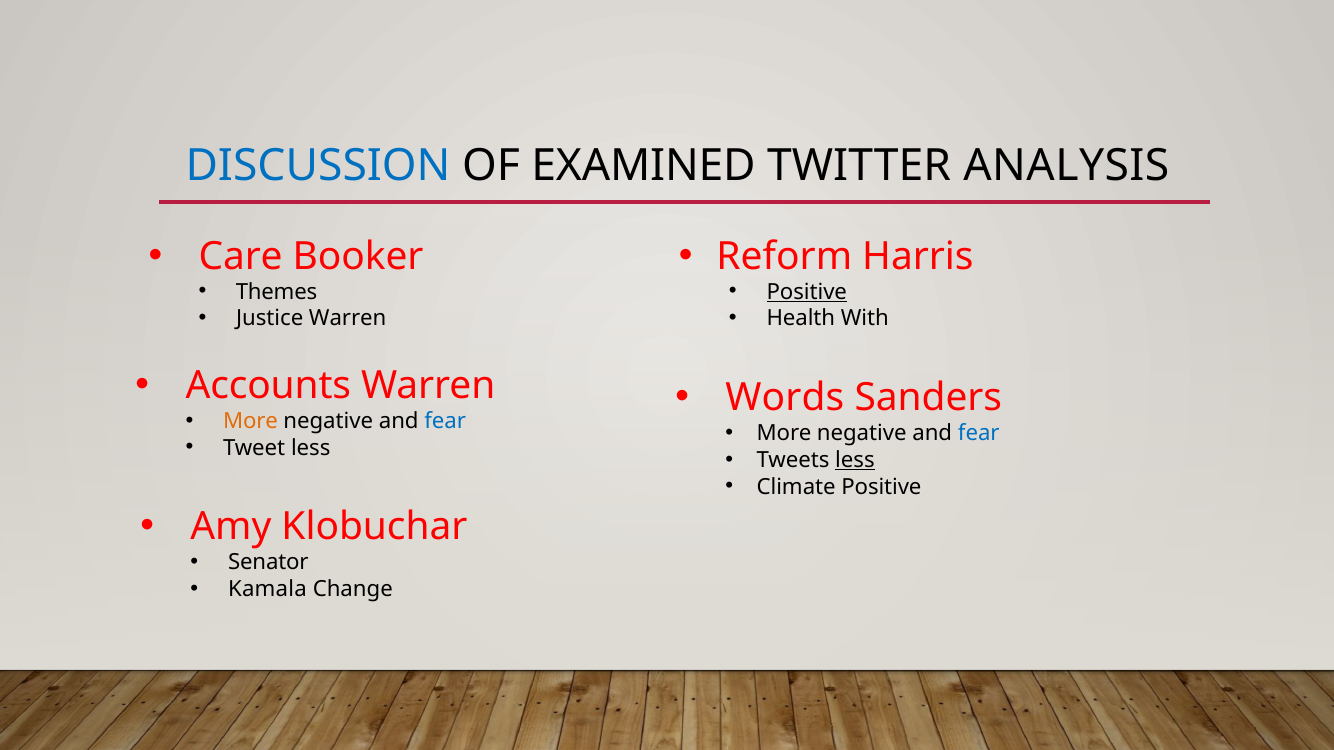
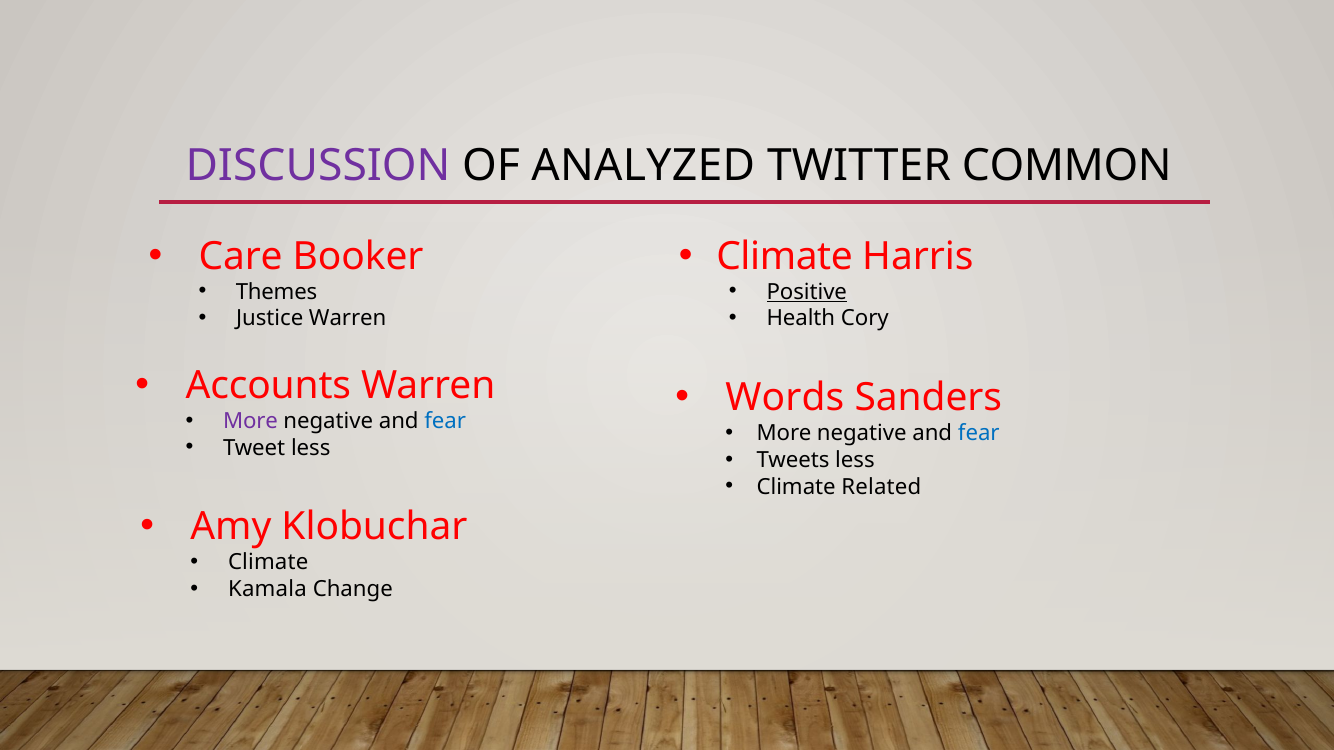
DISCUSSION colour: blue -> purple (318, 166)
EXAMINED: EXAMINED -> ANALYZED (643, 166)
ANALYSIS: ANALYSIS -> COMMON (1067, 166)
Reform: Reform -> Climate (785, 257)
With: With -> Cory (865, 319)
More colour: orange -> purple (250, 421)
less underline: present -> none (855, 460)
Climate Positive: Positive -> Related (881, 487)
Senator: Senator -> Climate (268, 563)
